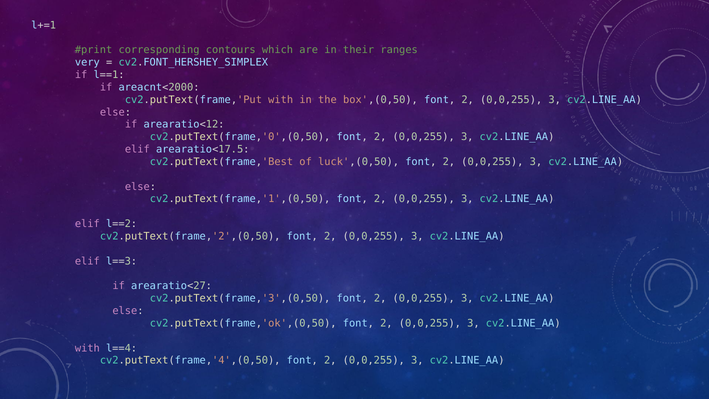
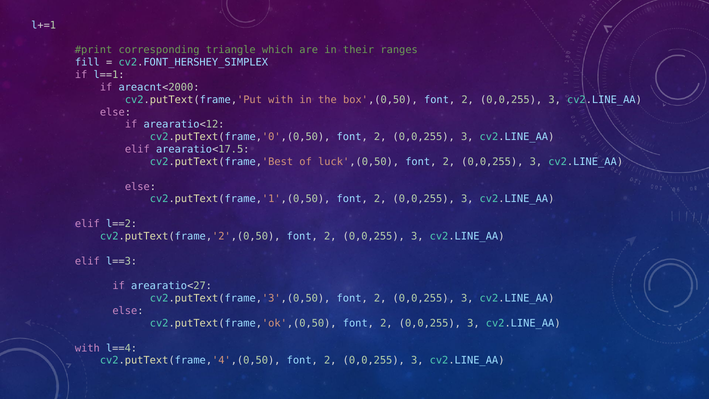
contours: contours -> triangle (231, 50)
very: very -> fill (87, 62)
